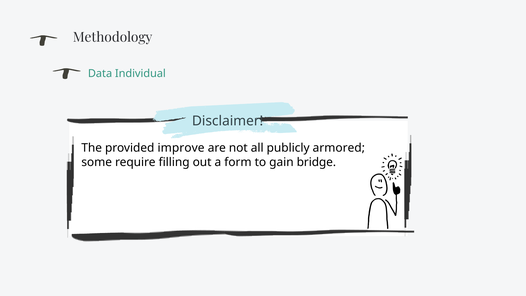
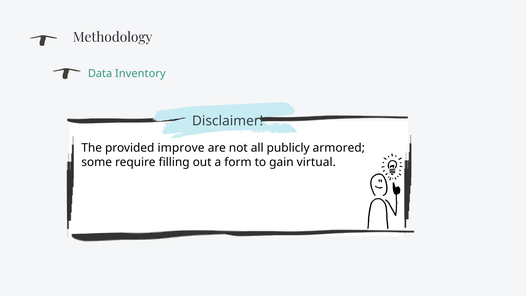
Individual: Individual -> Inventory (140, 74)
bridge: bridge -> virtual (316, 162)
